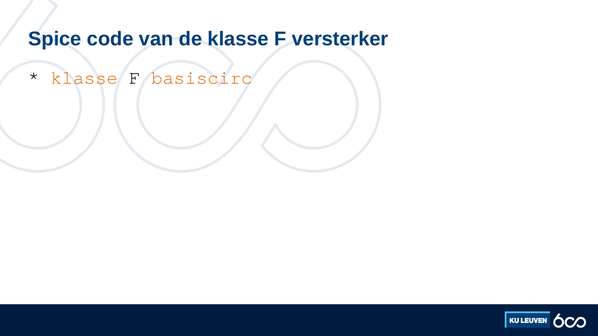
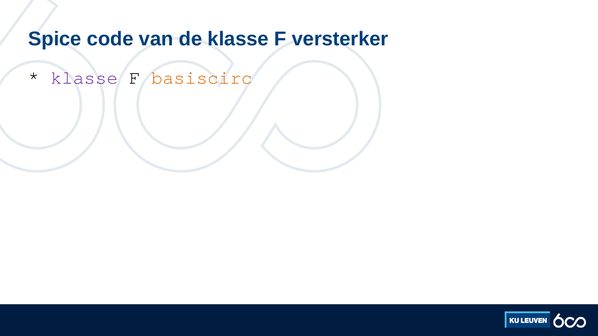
klasse colour: orange -> purple (84, 78)
